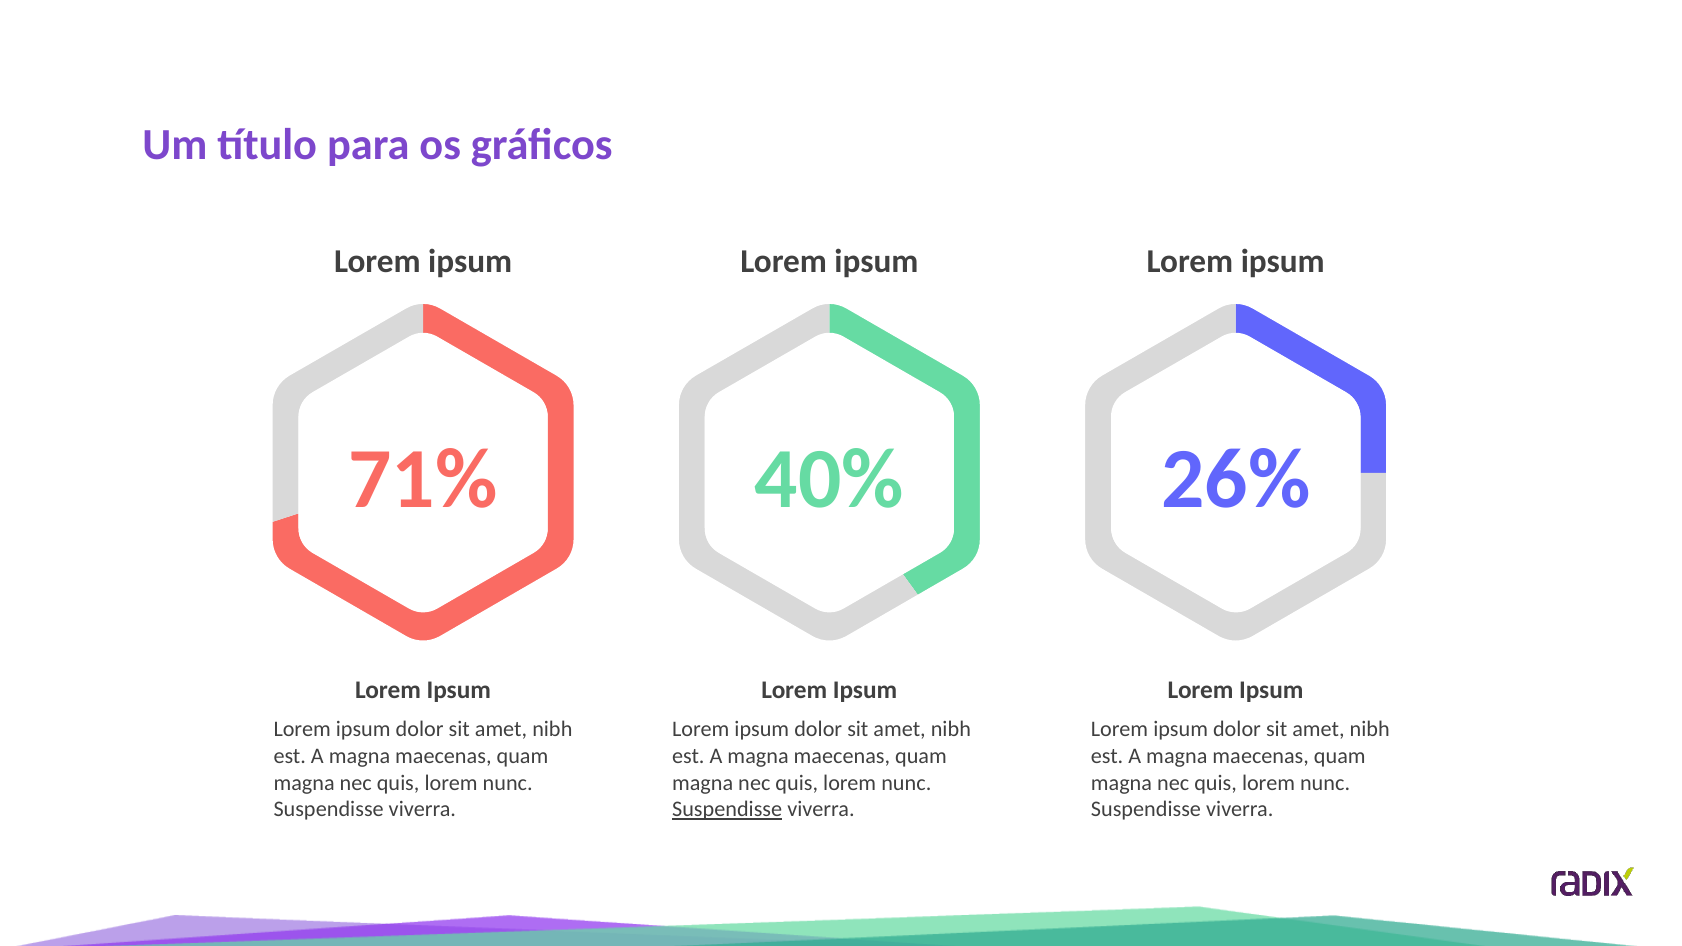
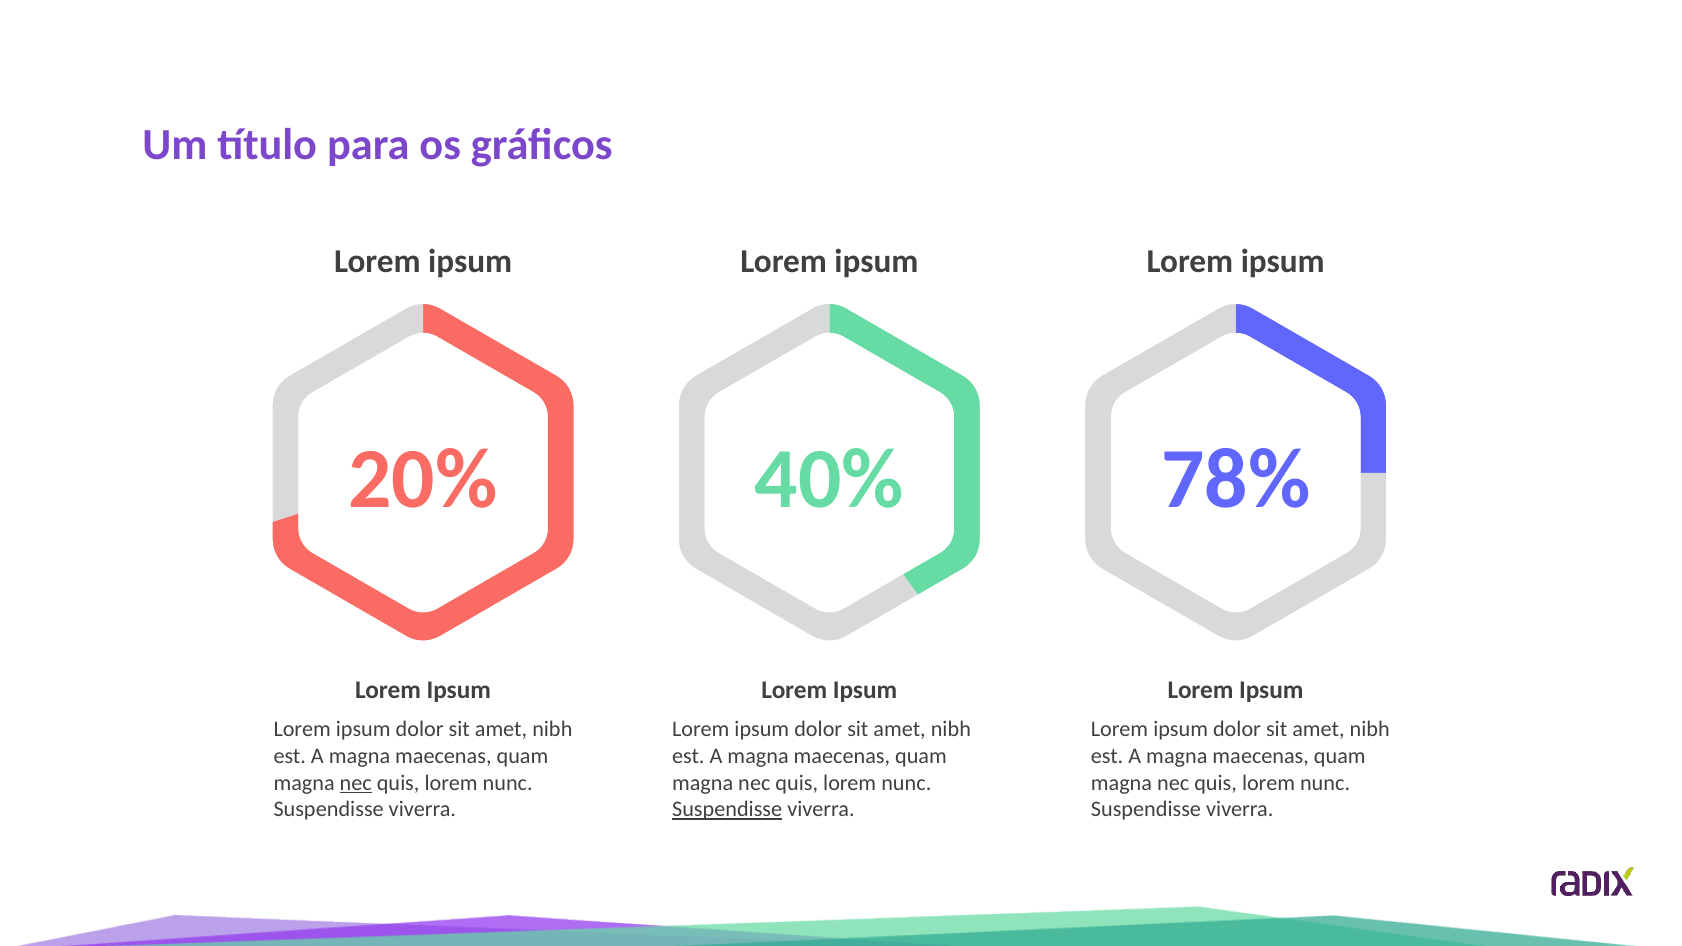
71%: 71% -> 20% (423, 479)
26%: 26% -> 78% (1236, 479)
nec underline: none -> present (356, 783)
